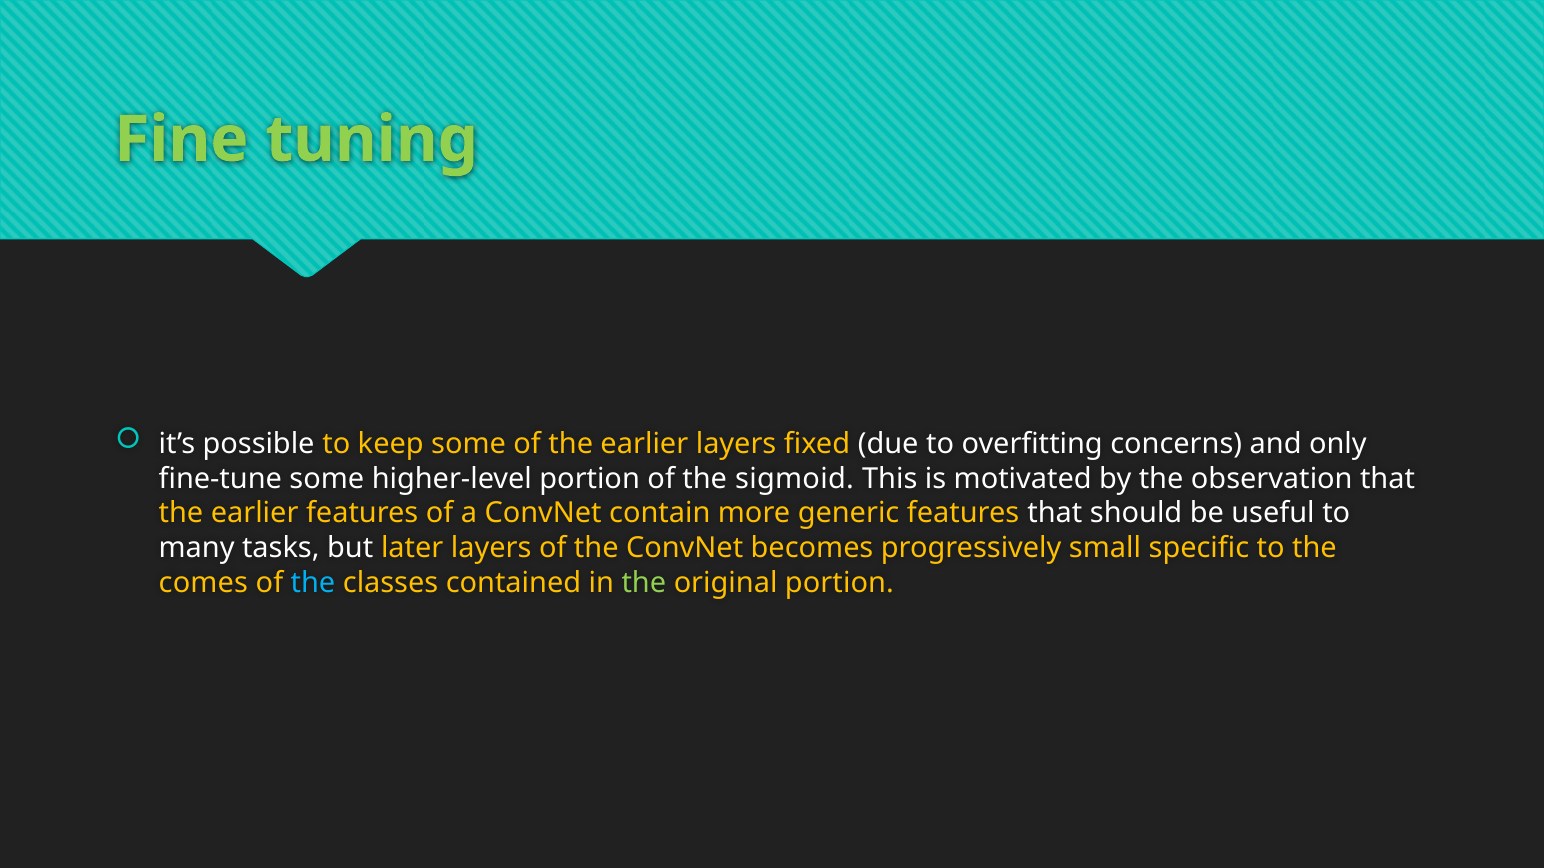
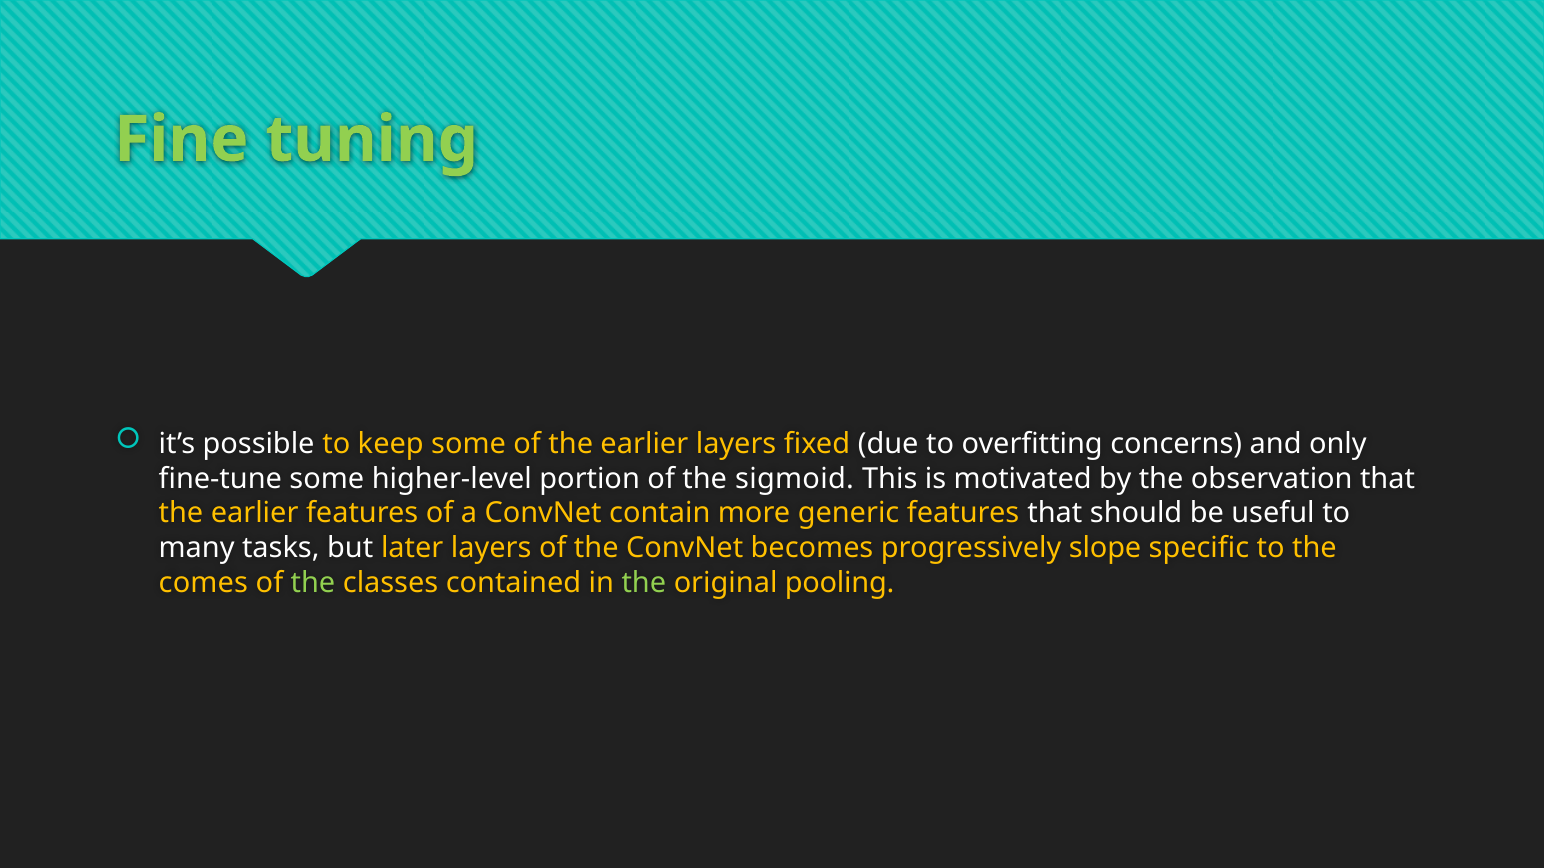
small: small -> slope (1105, 548)
the colour: light blue -> light green (313, 583)
original portion: portion -> pooling (840, 583)
